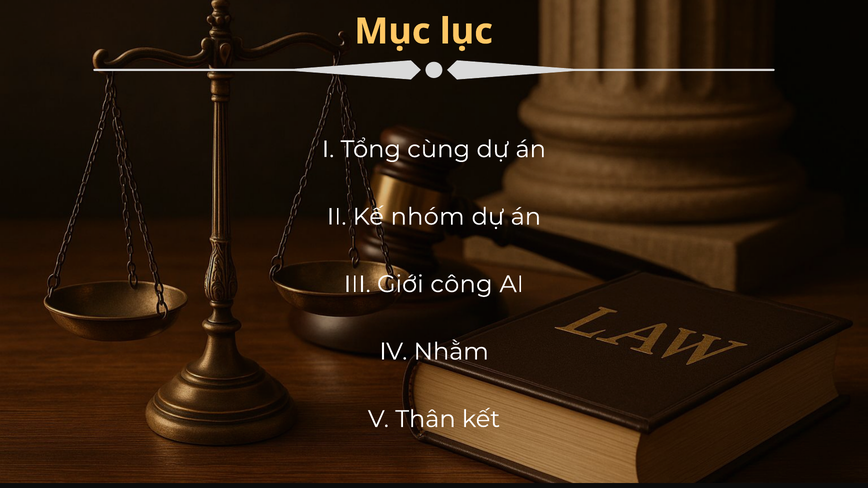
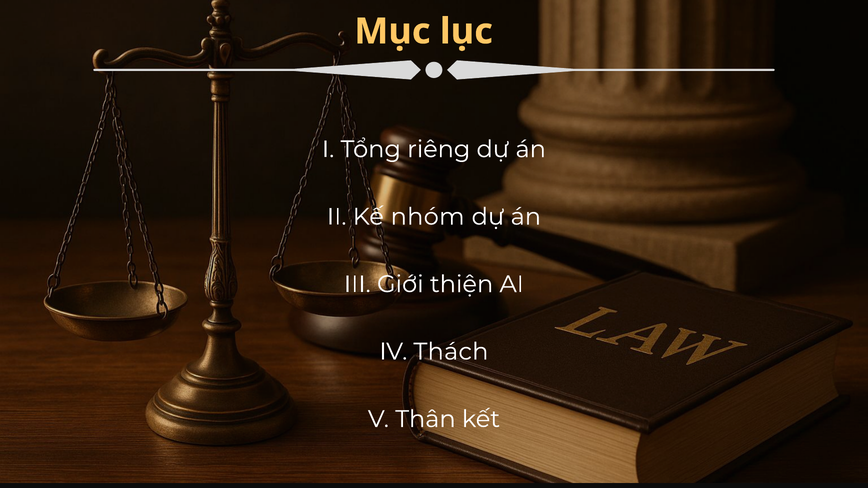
cùng: cùng -> riêng (439, 149)
công: công -> thiện (462, 284)
Nhằm: Nhằm -> Thách (451, 352)
